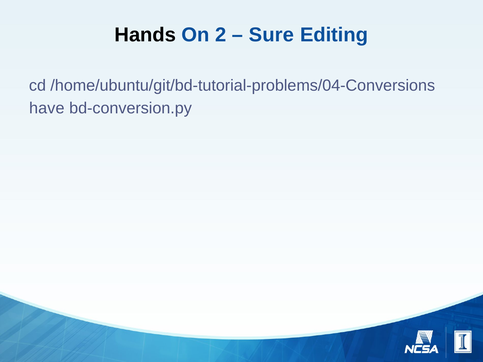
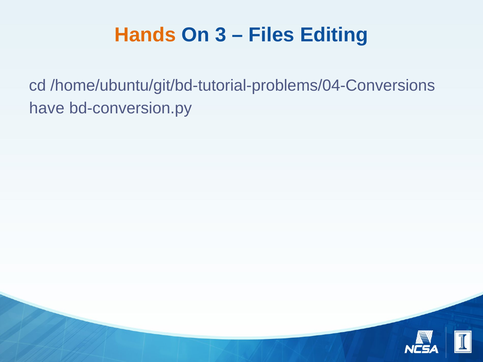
Hands colour: black -> orange (145, 35)
2: 2 -> 3 (221, 35)
Sure: Sure -> Files (272, 35)
